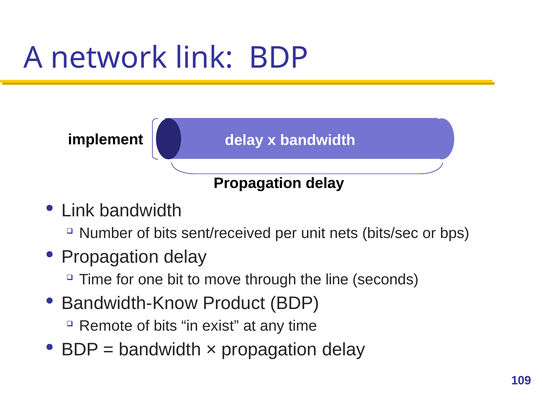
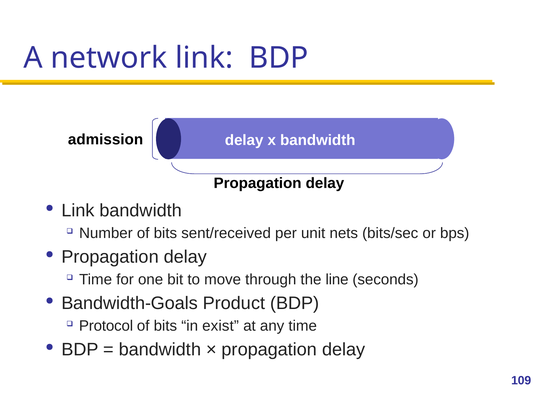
implement: implement -> admission (106, 140)
Bandwidth-Know: Bandwidth-Know -> Bandwidth-Goals (130, 304)
Remote: Remote -> Protocol (106, 326)
